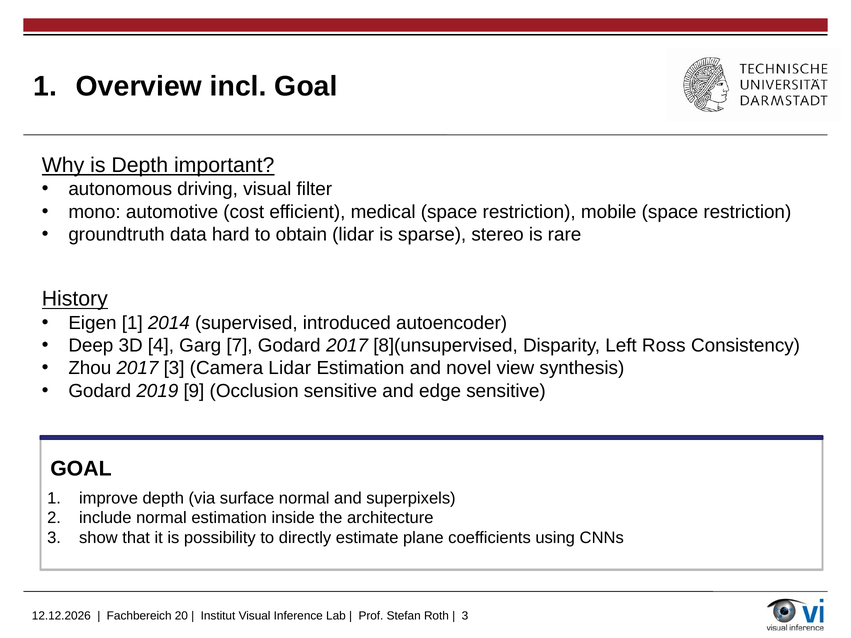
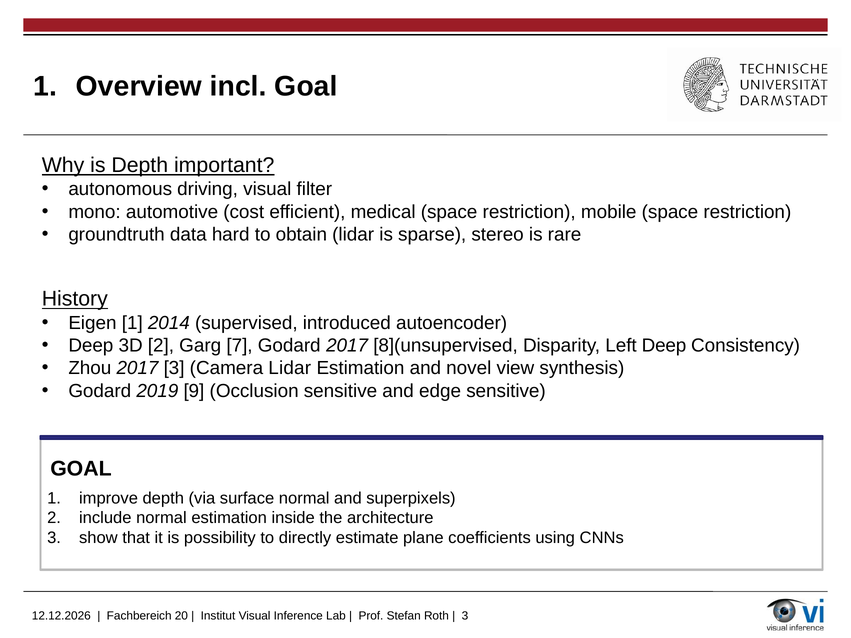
3D 4: 4 -> 2 (161, 346)
Left Ross: Ross -> Deep (664, 346)
